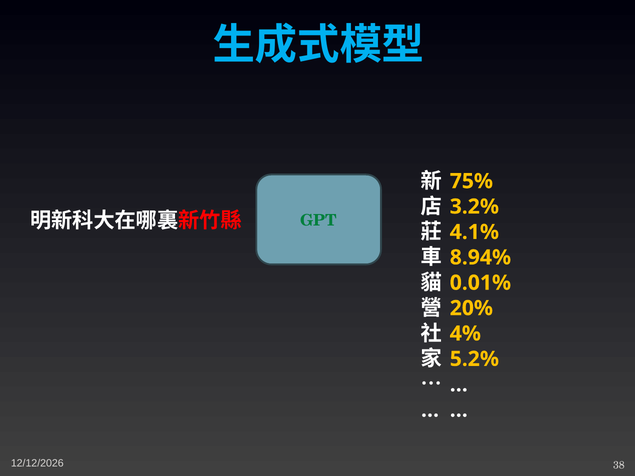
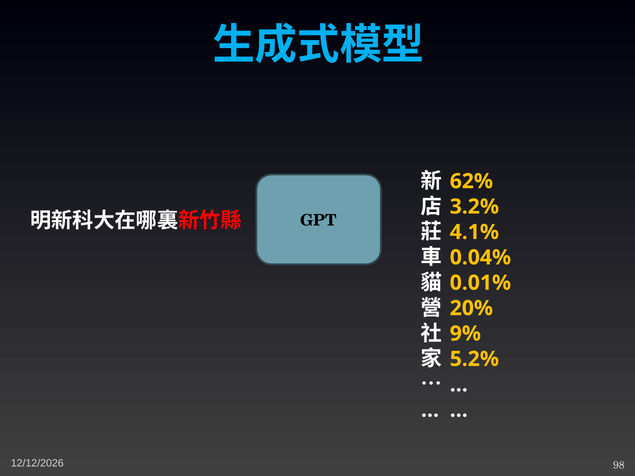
75%: 75% -> 62% (471, 181)
GPT colour: green -> black (319, 221)
8.94%: 8.94% -> 0.04% (480, 258)
4%: 4% -> 9% (465, 334)
38: 38 -> 98 (619, 466)
